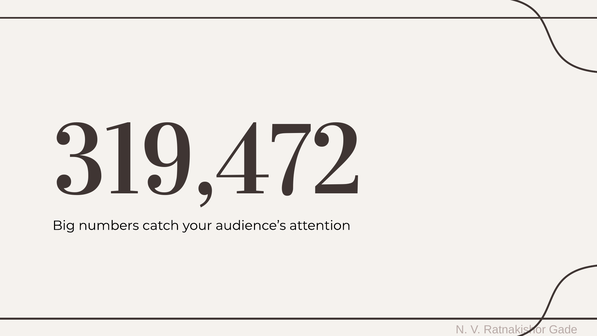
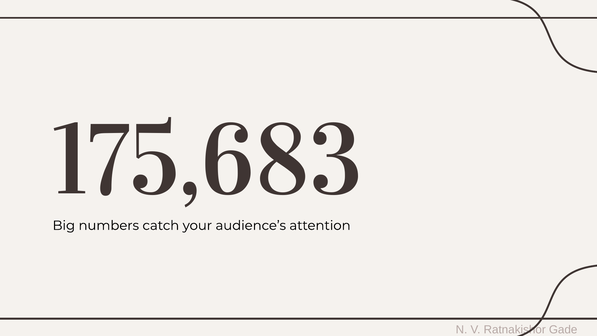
319,472: 319,472 -> 175,683 (208, 160)
